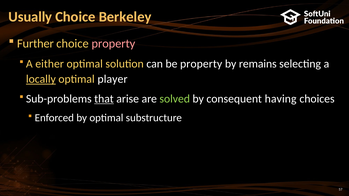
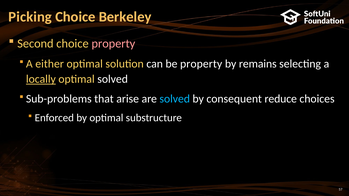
Usually: Usually -> Picking (30, 17)
Further: Further -> Second (35, 44)
optimal player: player -> solved (113, 79)
that underline: present -> none (104, 99)
solved colour: light green -> light blue (175, 99)
having: having -> reduce (281, 99)
